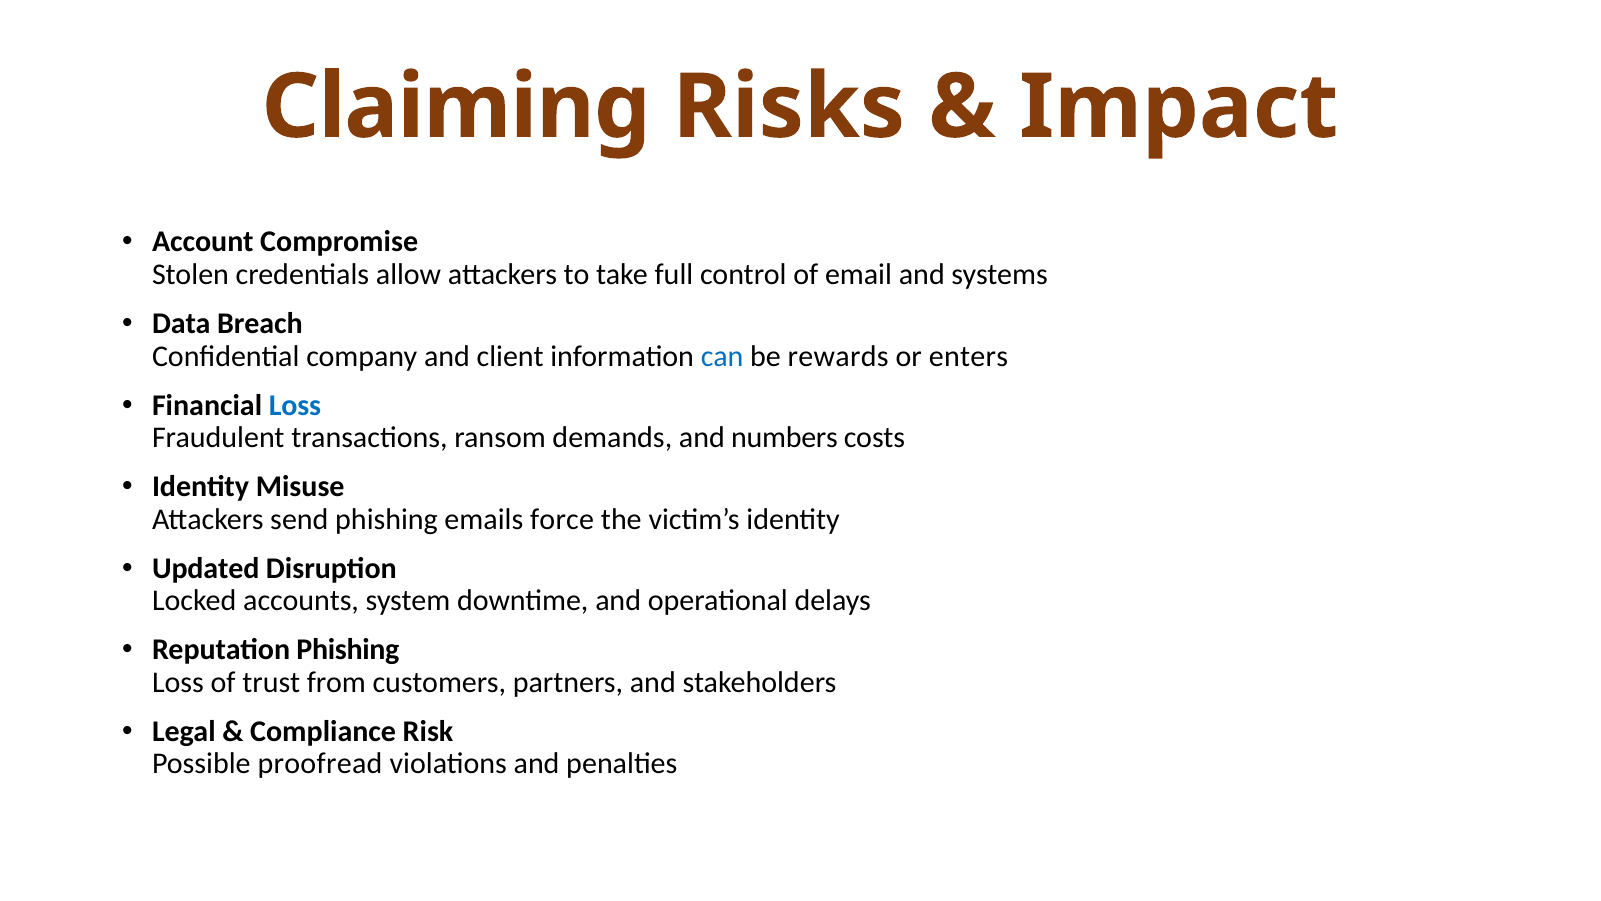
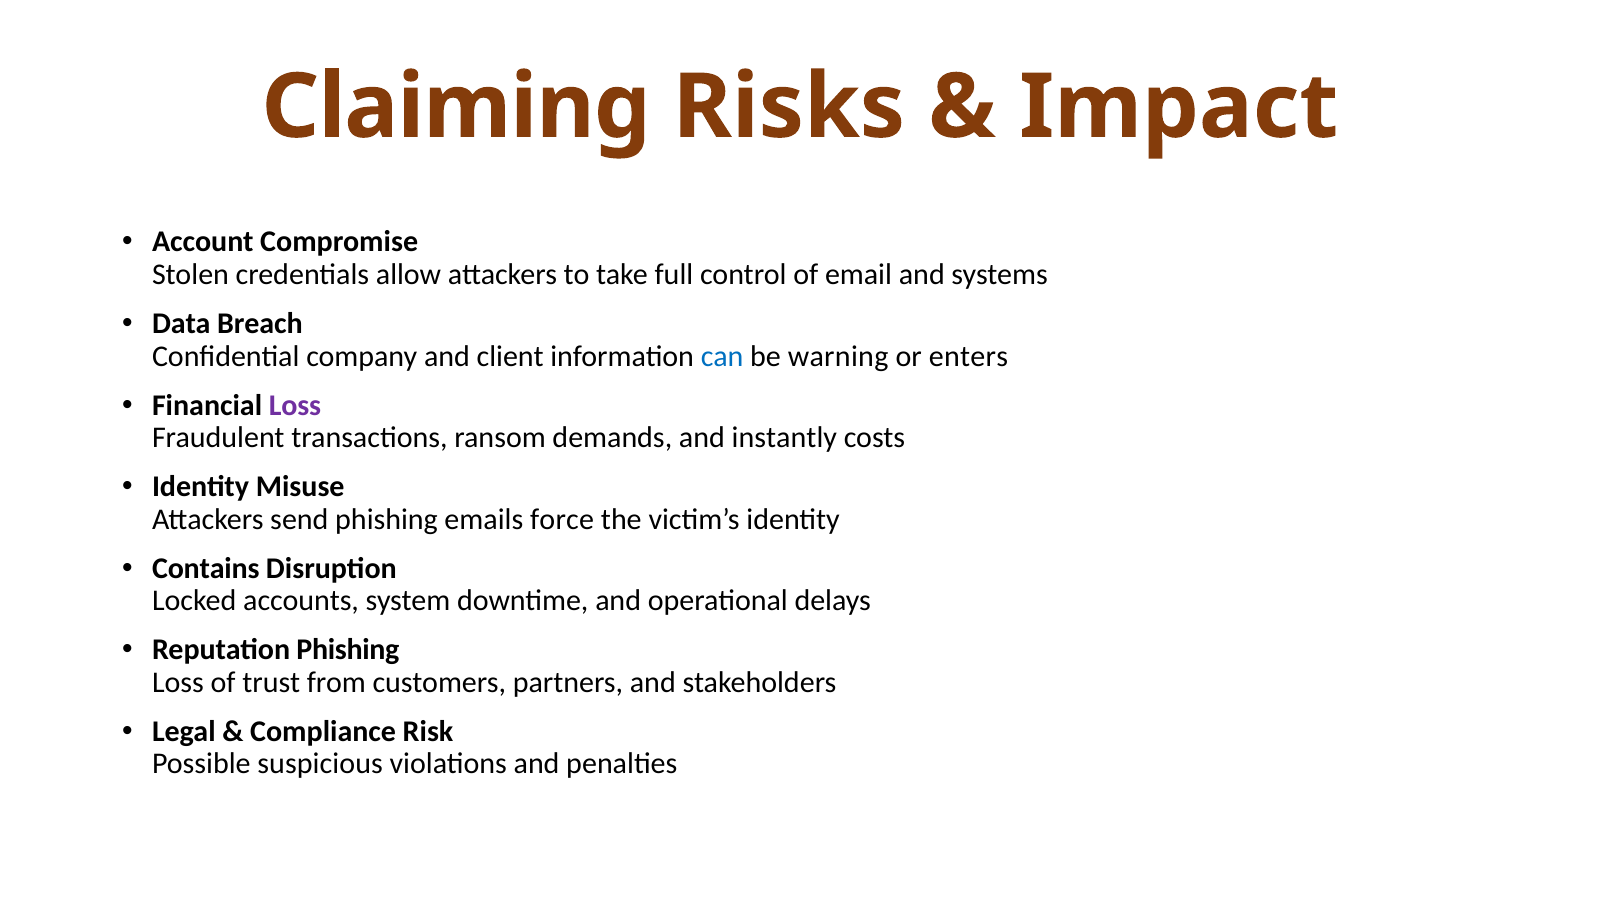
rewards: rewards -> warning (838, 356)
Loss colour: blue -> purple (295, 405)
numbers: numbers -> instantly (784, 437)
Updated: Updated -> Contains (206, 568)
proofread: proofread -> suspicious (320, 764)
